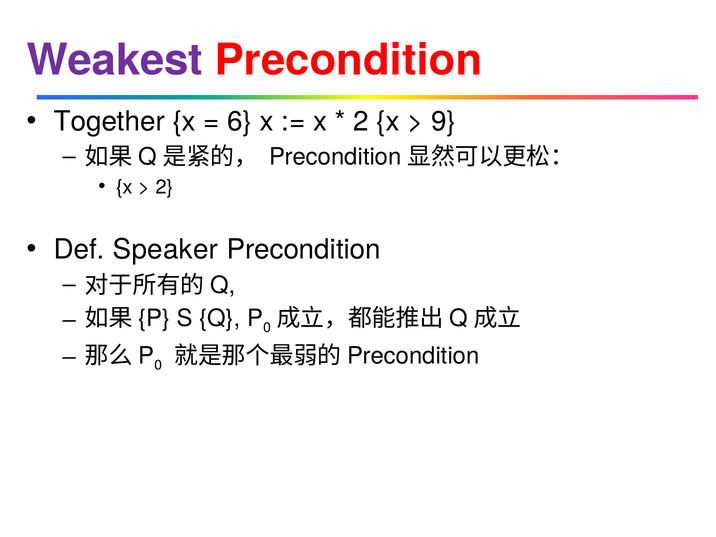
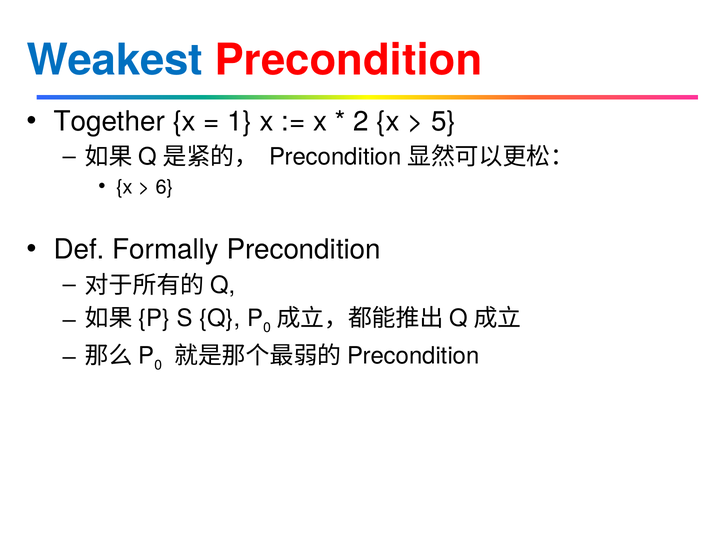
Weakest colour: purple -> blue (115, 60)
6: 6 -> 1 (240, 122)
9: 9 -> 5 (444, 122)
2: 2 -> 6 (164, 187)
Speaker: Speaker -> Formally (166, 250)
